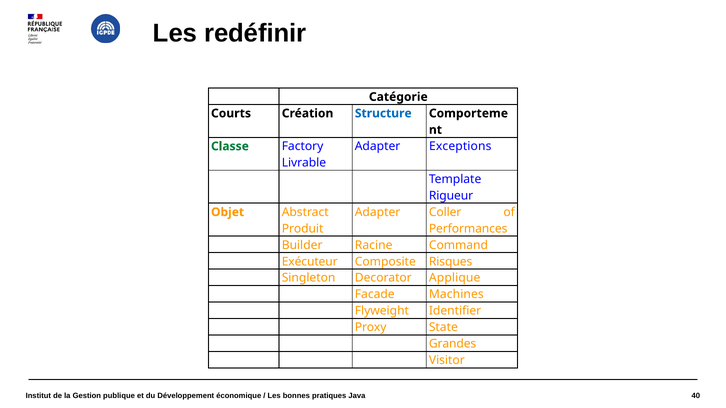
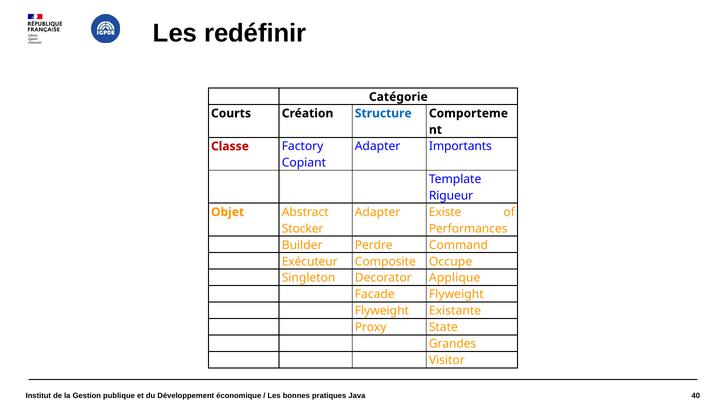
Exceptions: Exceptions -> Importants (460, 146)
Classe colour: green -> red (230, 146)
Livrable: Livrable -> Copiant (304, 163)
Coller: Coller -> Existe (445, 212)
Produit: Produit -> Stocker (303, 229)
Racine: Racine -> Perdre (374, 245)
Risques: Risques -> Occupe (451, 262)
Facade Machines: Machines -> Flyweight (456, 295)
Identifier: Identifier -> Existante (455, 311)
